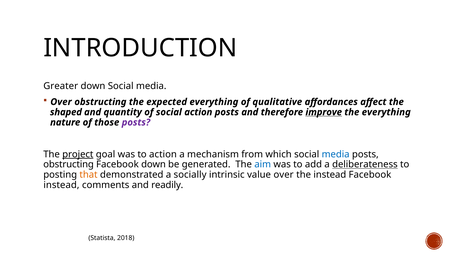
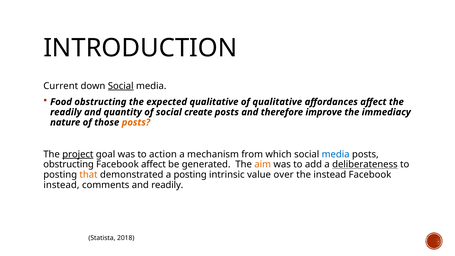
Greater: Greater -> Current (61, 86)
Social underline: none -> present (121, 86)
Over: Over -> Food (61, 102)
expected everything: everything -> qualitative (214, 102)
shaped: shaped -> readily (66, 112)
social action: action -> create (198, 112)
improve underline: present -> none (324, 112)
the everything: everything -> immediacy (386, 112)
posts colour: purple -> orange (136, 122)
Facebook down: down -> affect (153, 164)
aim colour: blue -> orange (263, 164)
a socially: socially -> posting (190, 175)
